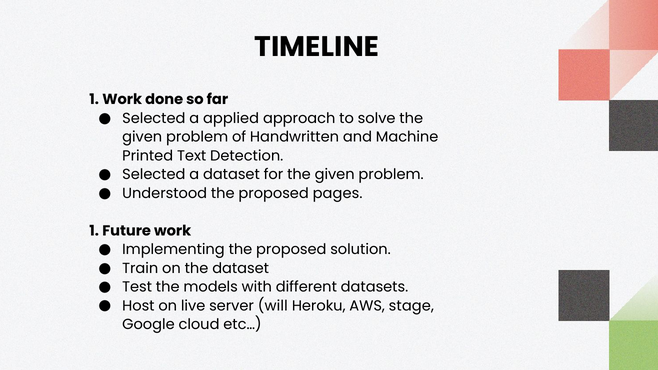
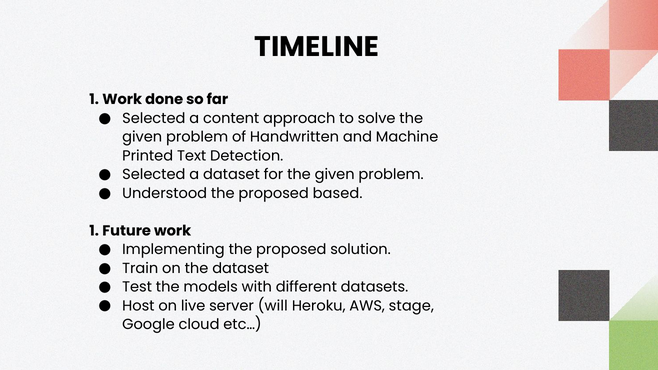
applied: applied -> content (231, 118)
pages: pages -> based (338, 193)
